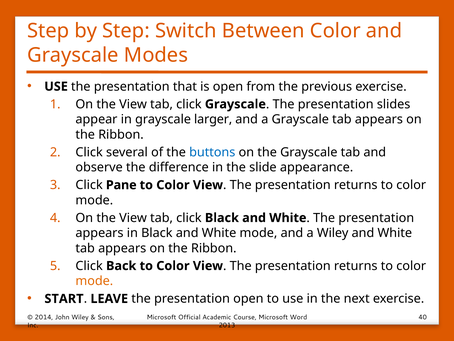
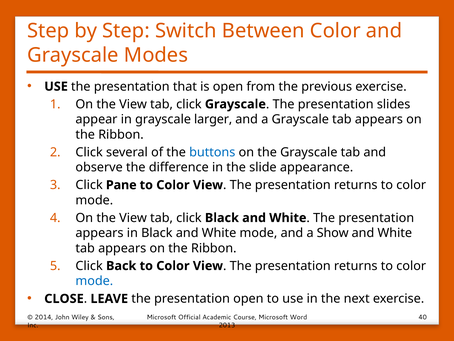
a Wiley: Wiley -> Show (333, 233)
mode colour: orange -> blue (94, 281)
START: START -> CLOSE (64, 298)
